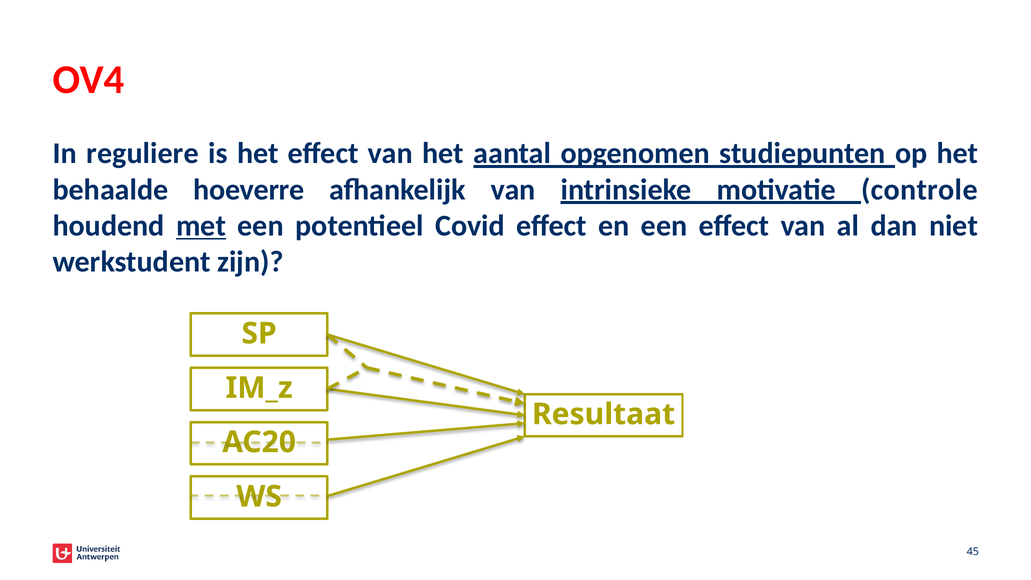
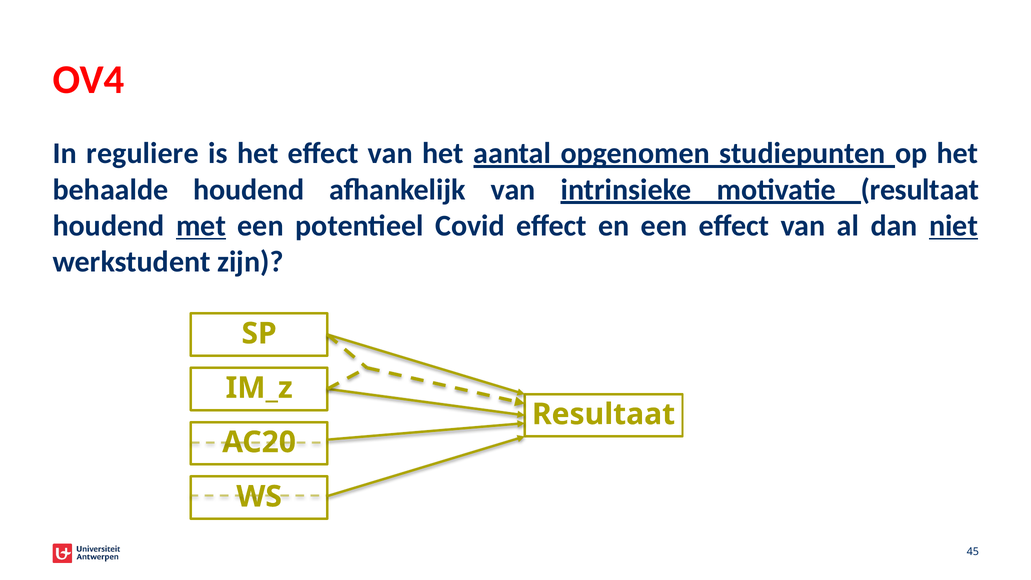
behaalde hoeverre: hoeverre -> houdend (249, 190)
motivatie controle: controle -> resultaat (920, 190)
niet underline: none -> present (954, 226)
